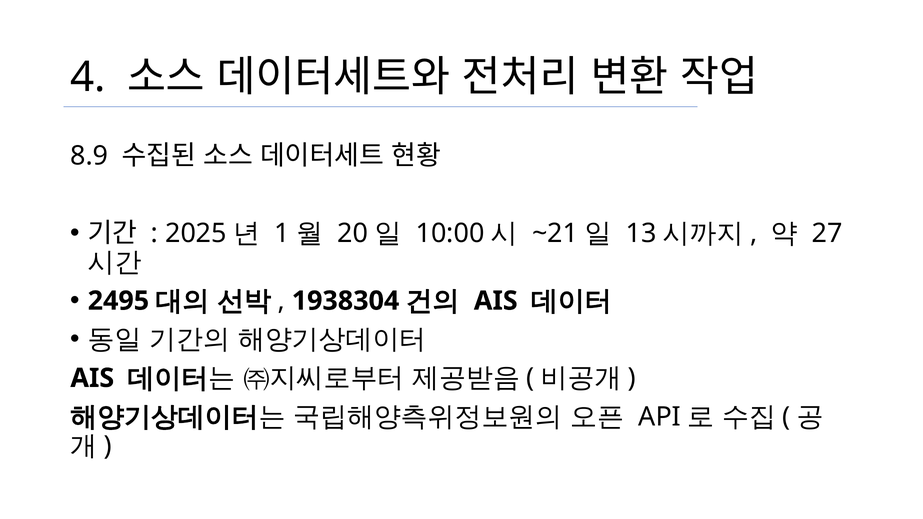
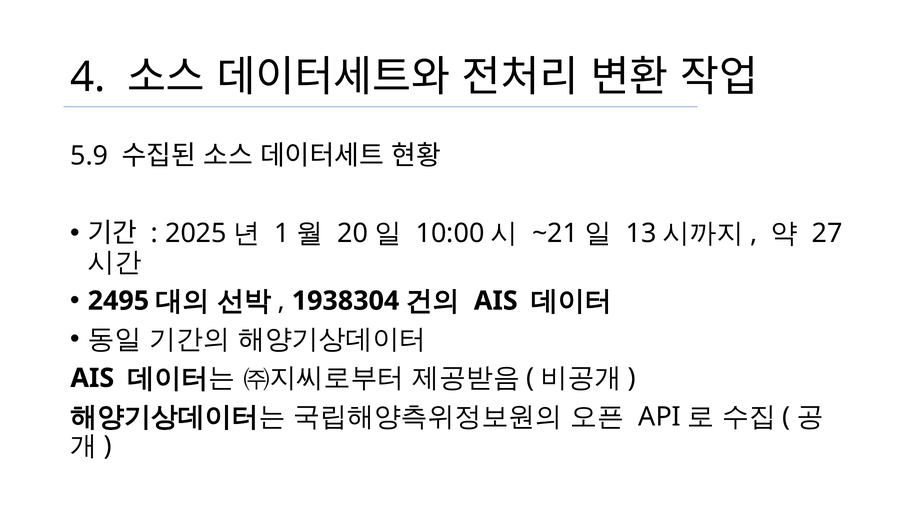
8.9: 8.9 -> 5.9 (89, 156)
